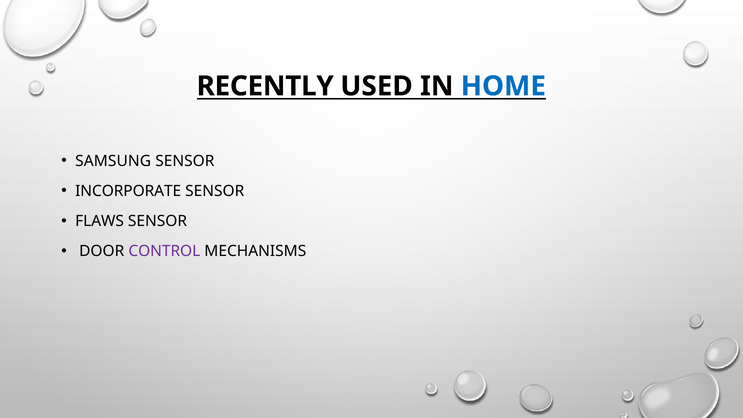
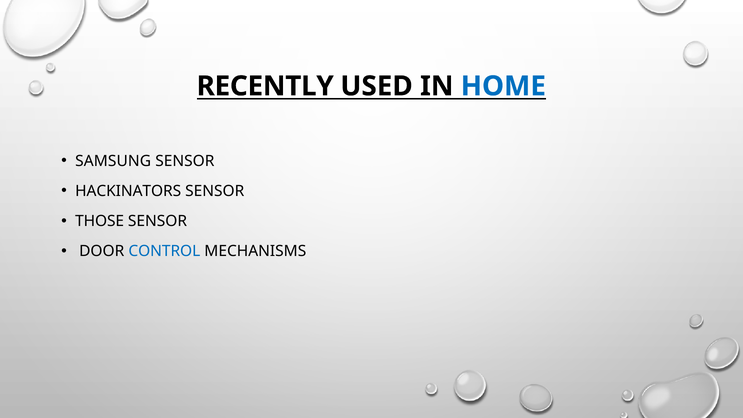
INCORPORATE: INCORPORATE -> HACKINATORS (128, 191)
FLAWS: FLAWS -> THOSE (100, 221)
CONTROL colour: purple -> blue (164, 251)
